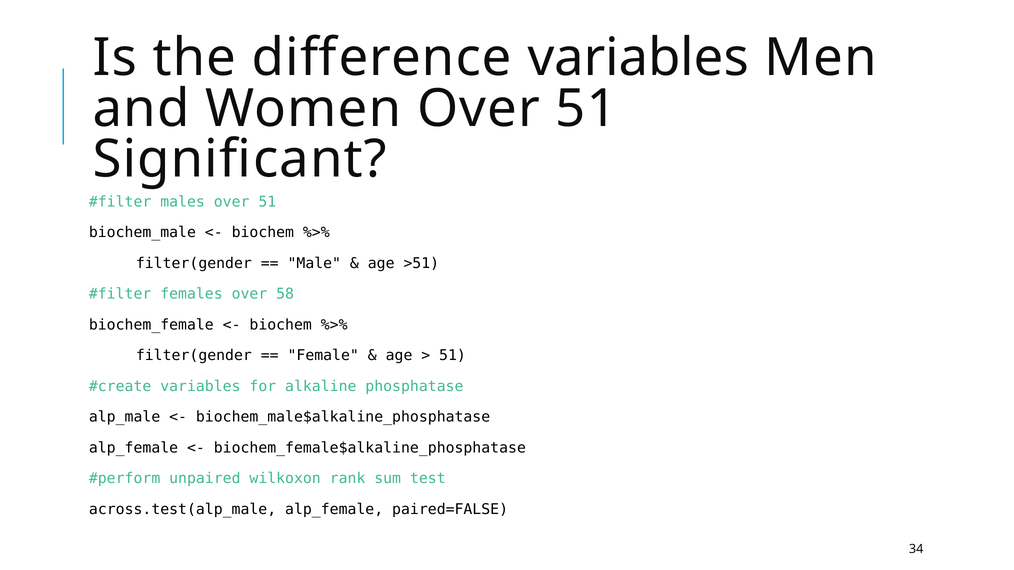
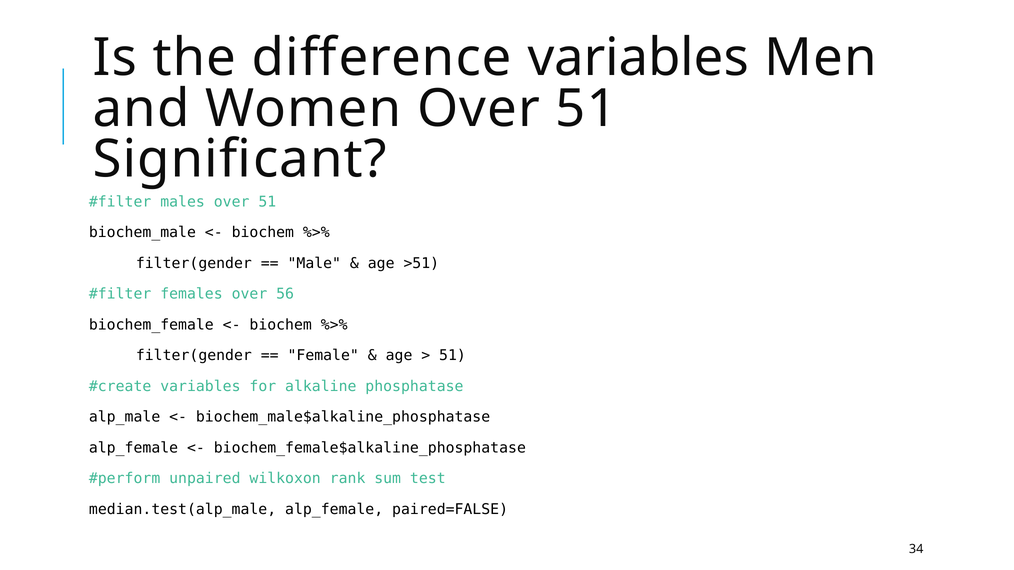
58: 58 -> 56 (285, 294)
across.test(alp_male: across.test(alp_male -> median.test(alp_male (183, 510)
